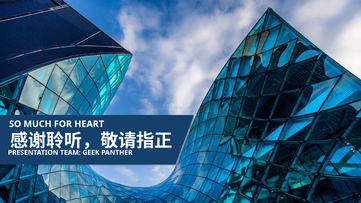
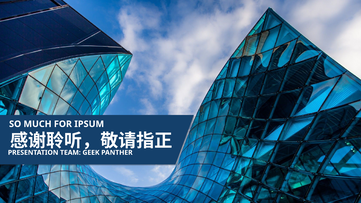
HEART: HEART -> IPSUM (89, 124)
